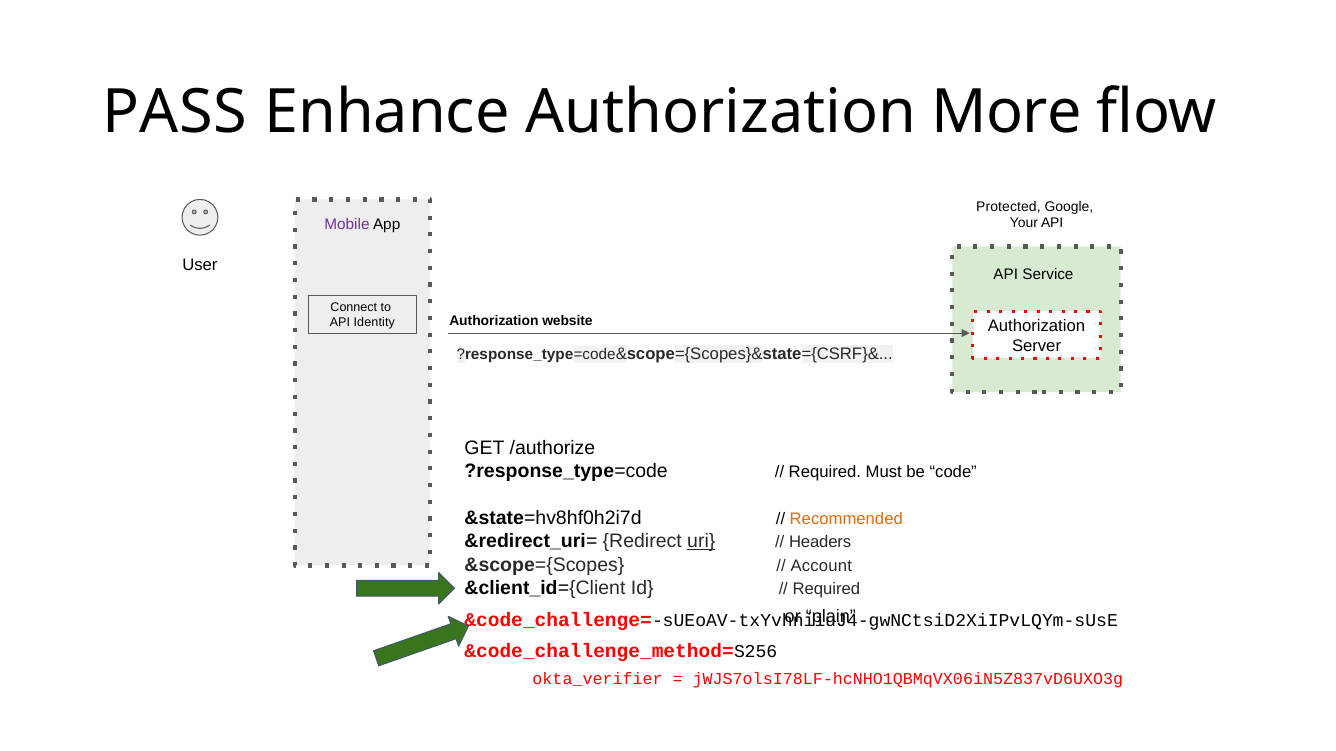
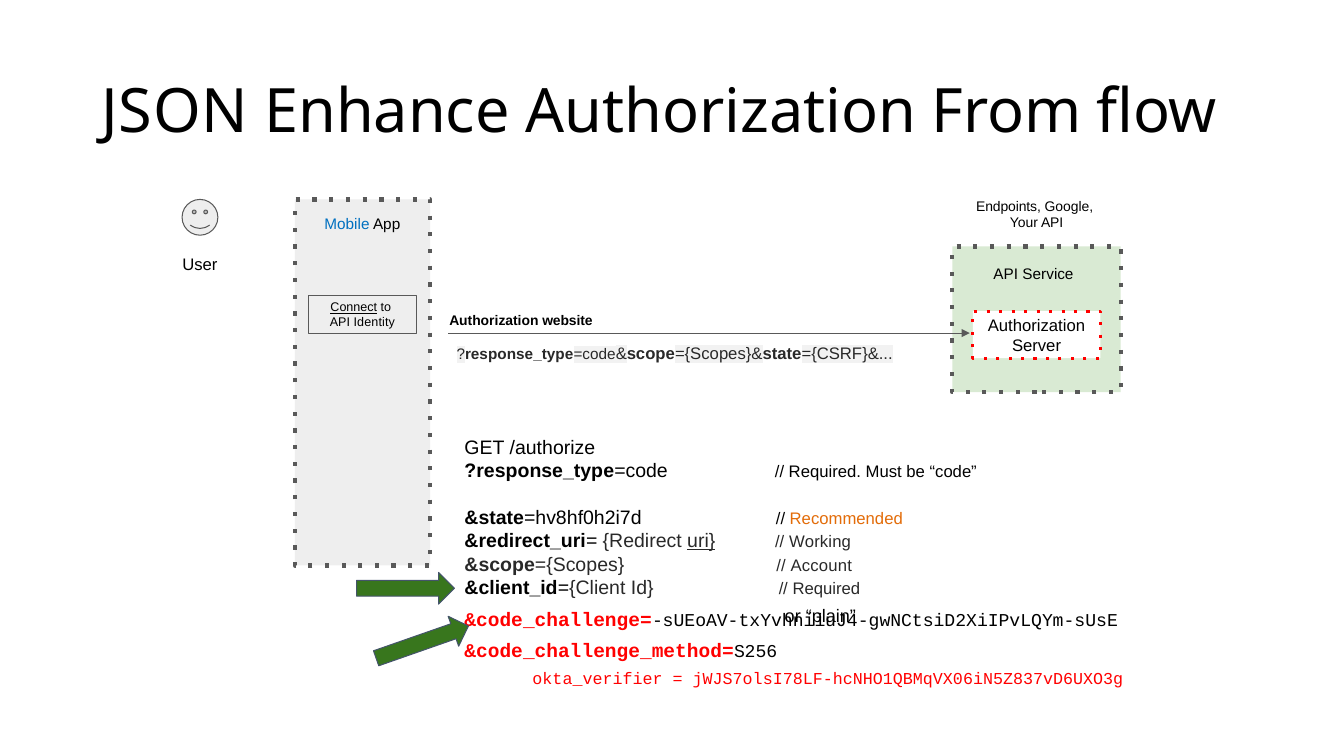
PASS: PASS -> JSON (175, 112)
More: More -> From (1007, 112)
Protected: Protected -> Endpoints (1009, 207)
Mobile colour: purple -> blue (347, 225)
Connect underline: none -> present (354, 308)
Headers: Headers -> Working (820, 543)
